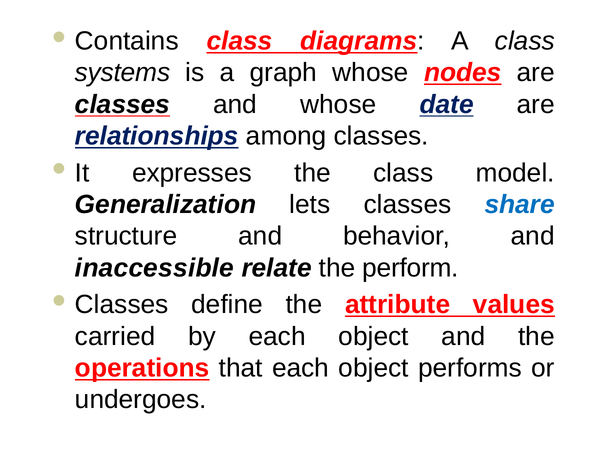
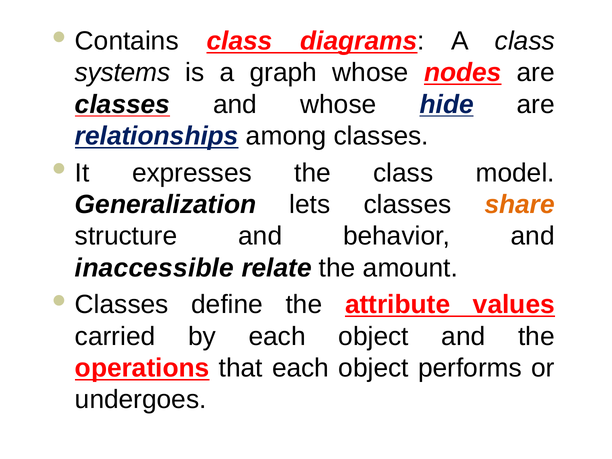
date: date -> hide (447, 104)
share colour: blue -> orange (520, 205)
perform: perform -> amount (410, 268)
